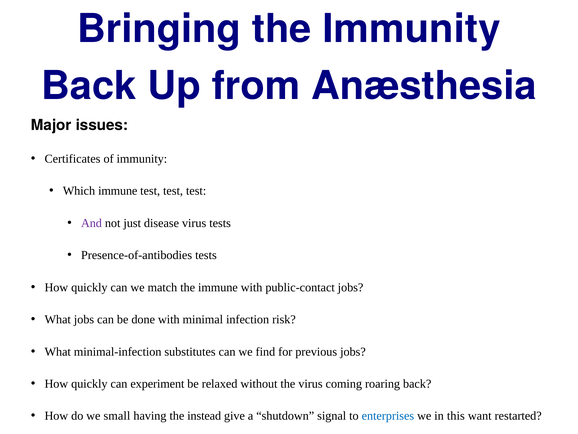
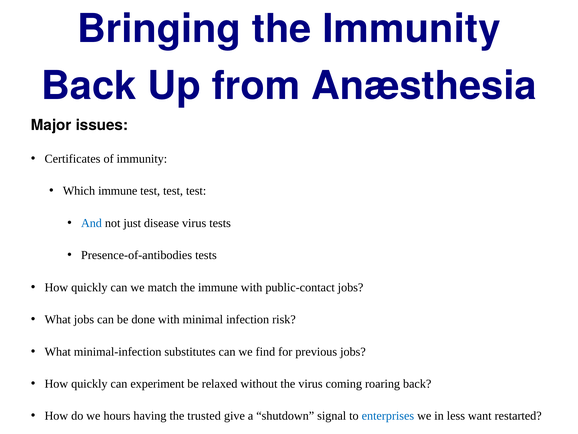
And colour: purple -> blue (91, 223)
small: small -> hours (117, 415)
instead: instead -> trusted (204, 415)
this: this -> less (456, 415)
